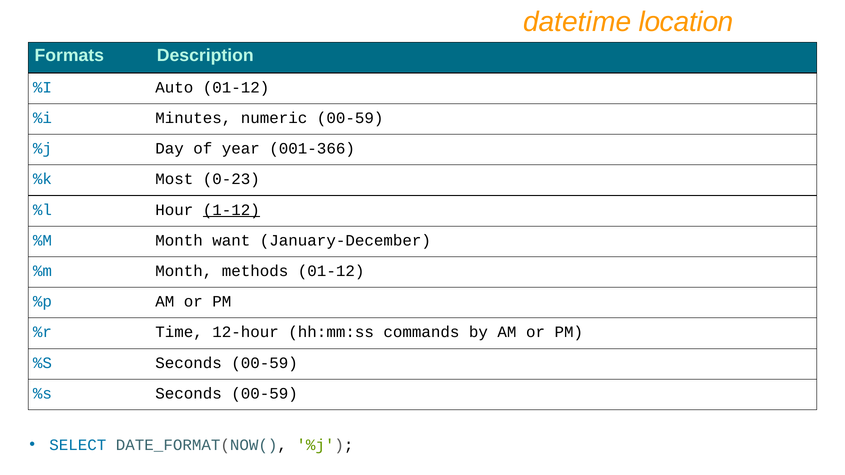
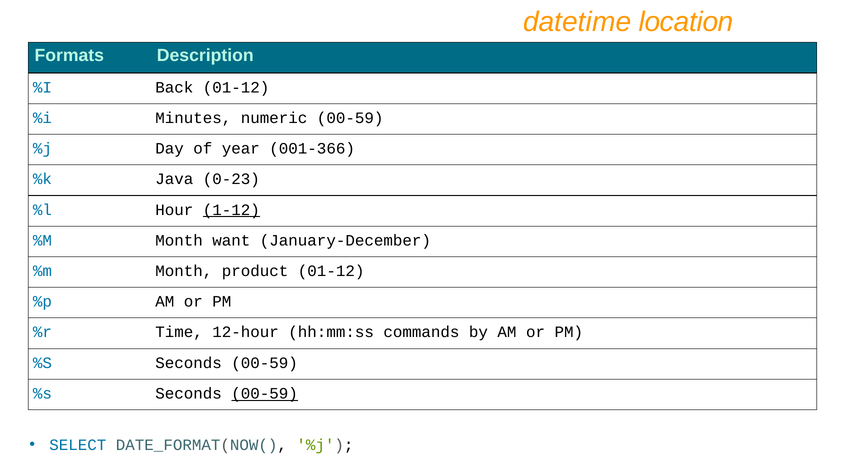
Auto: Auto -> Back (174, 87)
Most: Most -> Java (174, 179)
methods: methods -> product (255, 271)
00-59 underline: none -> present (265, 394)
